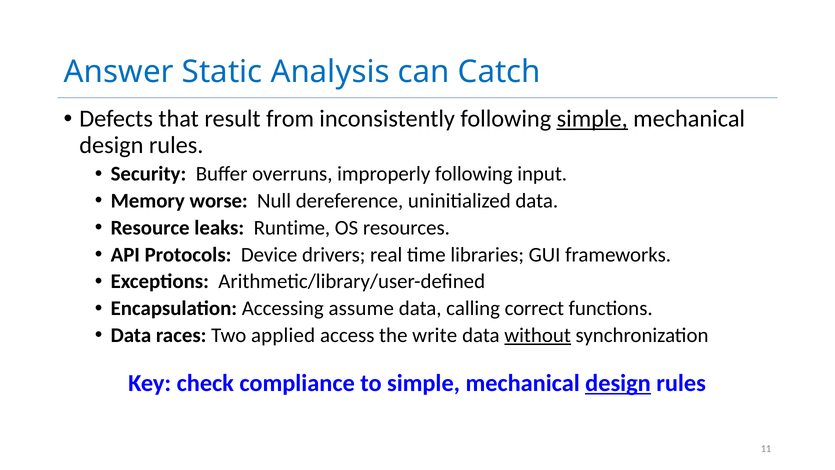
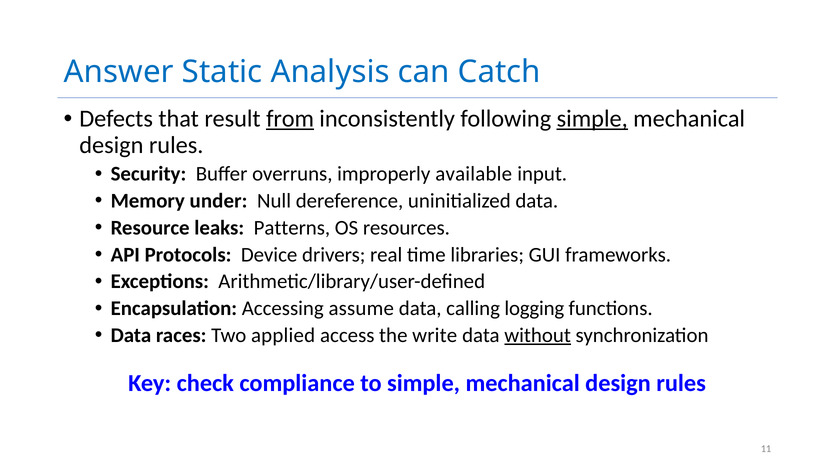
from underline: none -> present (290, 119)
improperly following: following -> available (474, 174)
worse: worse -> under (219, 201)
Runtime: Runtime -> Patterns (292, 228)
correct: correct -> logging (534, 308)
design underline: present -> none (618, 383)
